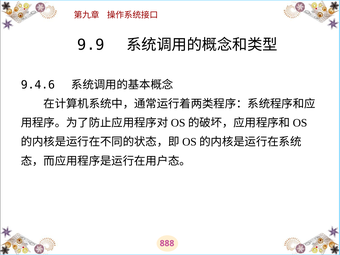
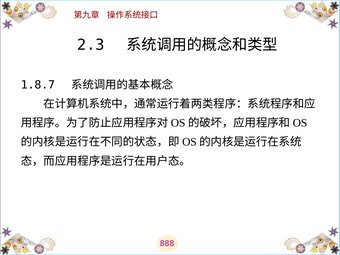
9.9: 9.9 -> 2.3 (91, 45)
9.4.6: 9.4.6 -> 1.8.7 (38, 85)
